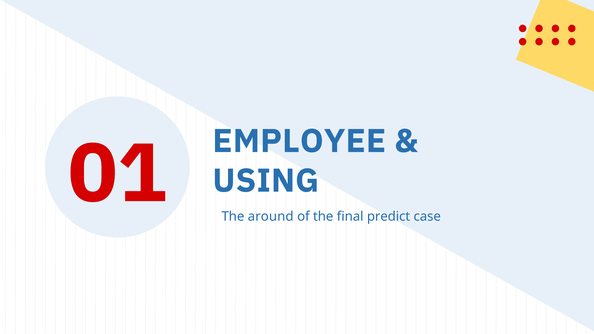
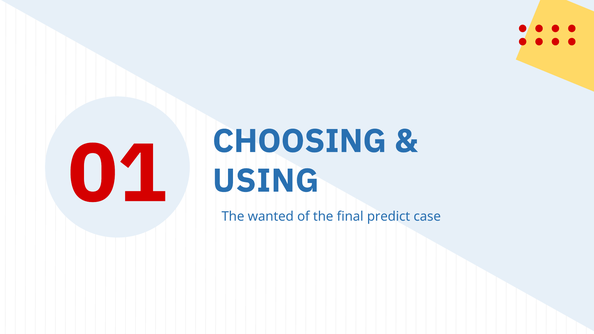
EMPLOYEE: EMPLOYEE -> CHOOSING (300, 141)
around: around -> wanted (271, 217)
